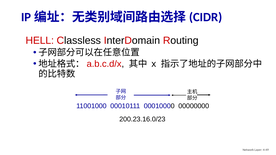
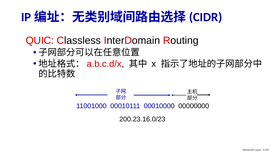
HELL: HELL -> QUIC (40, 41)
